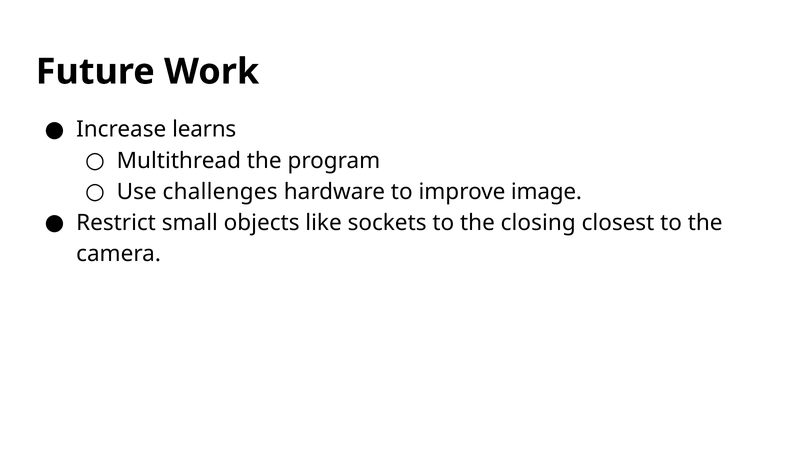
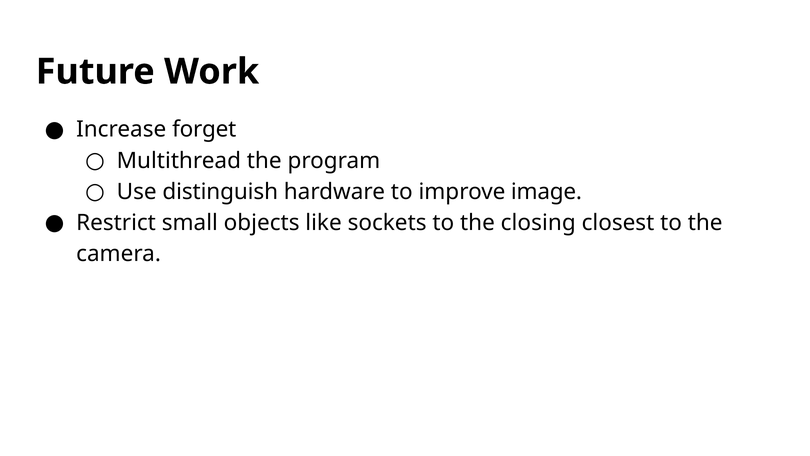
learns: learns -> forget (204, 129)
challenges: challenges -> distinguish (220, 192)
